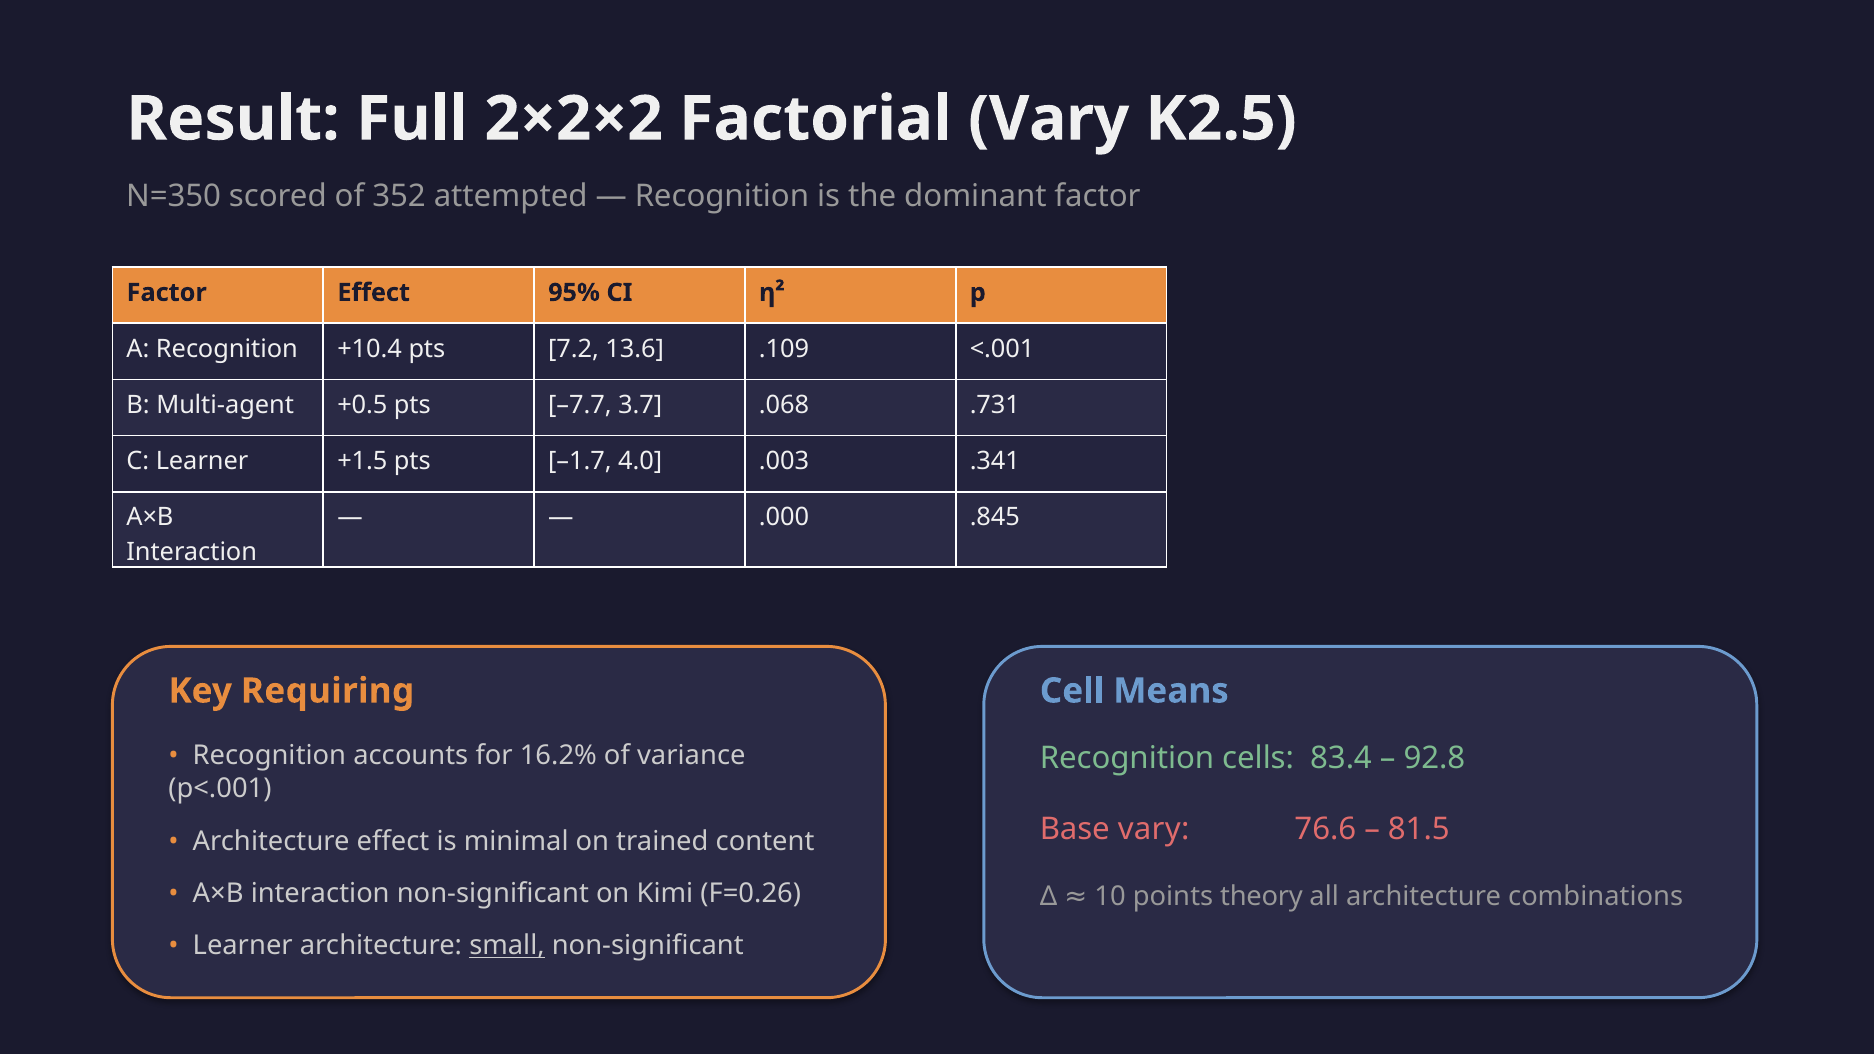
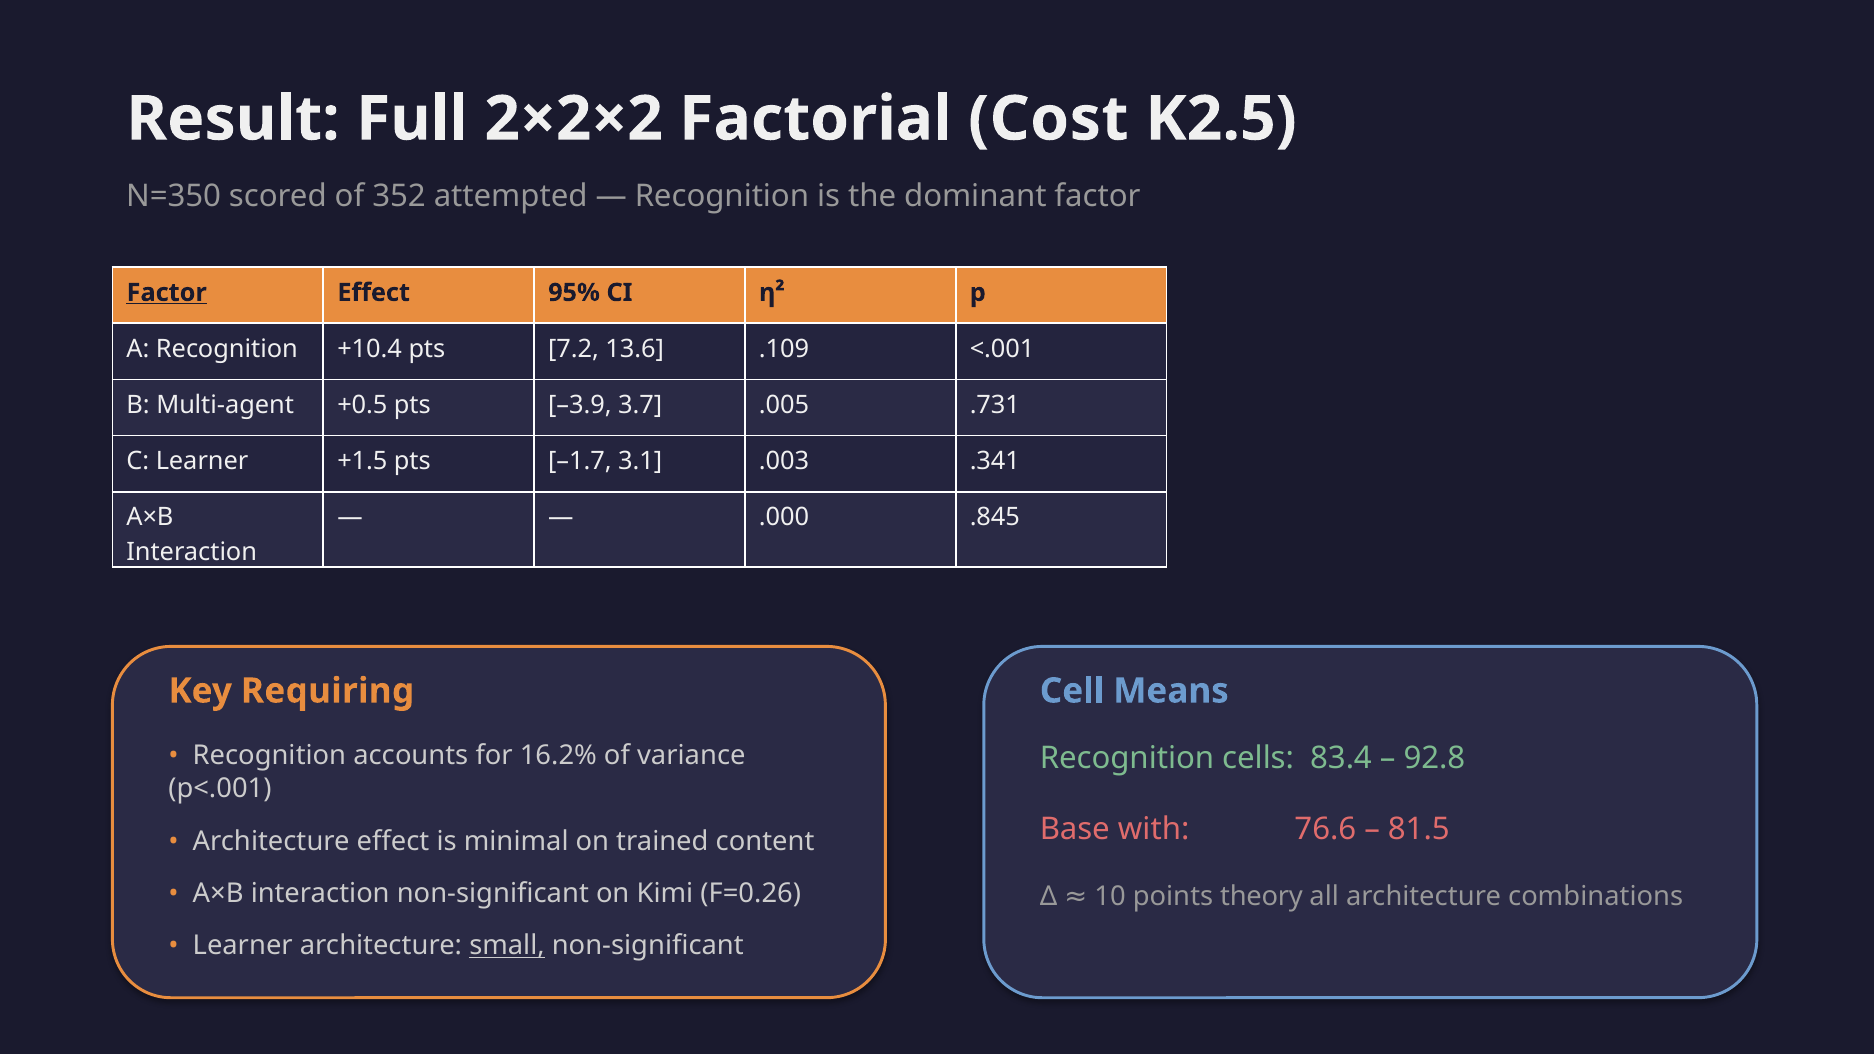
Factorial Vary: Vary -> Cost (1048, 119)
Factor underline: none -> present (167, 293)
–7.7: –7.7 -> –3.9 (580, 405)
.068: .068 -> .005 (784, 405)
4.0: 4.0 -> 3.1 (640, 461)
Base vary: vary -> with (1154, 829)
